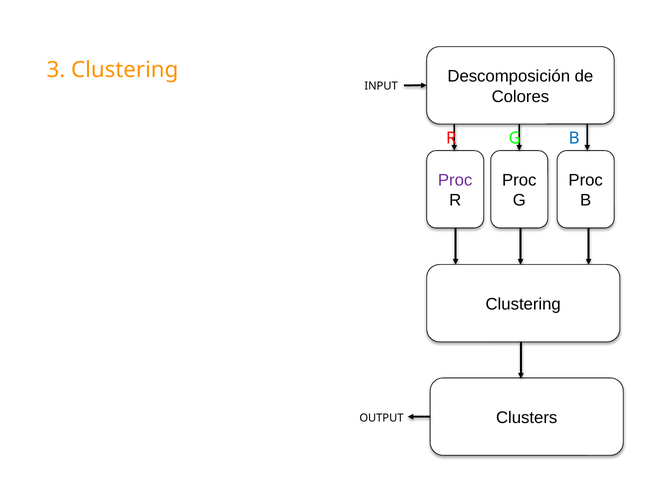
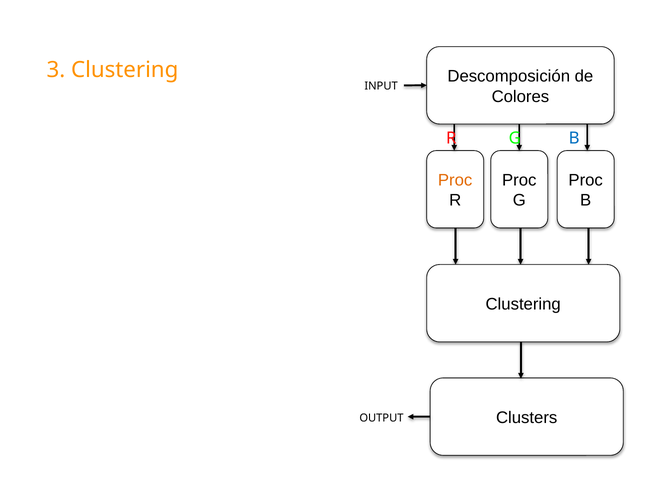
Proc colour: purple -> orange (455, 180)
